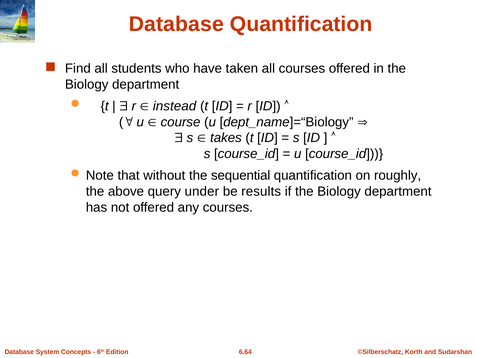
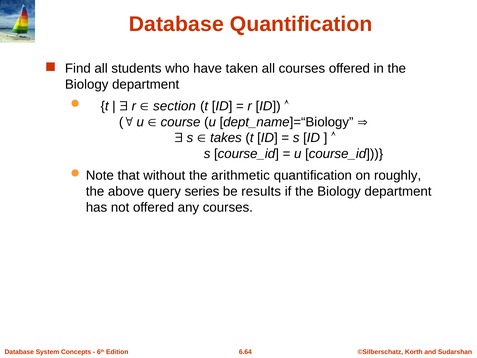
instead: instead -> section (175, 106)
sequential: sequential -> arithmetic (241, 175)
under: under -> series (202, 191)
